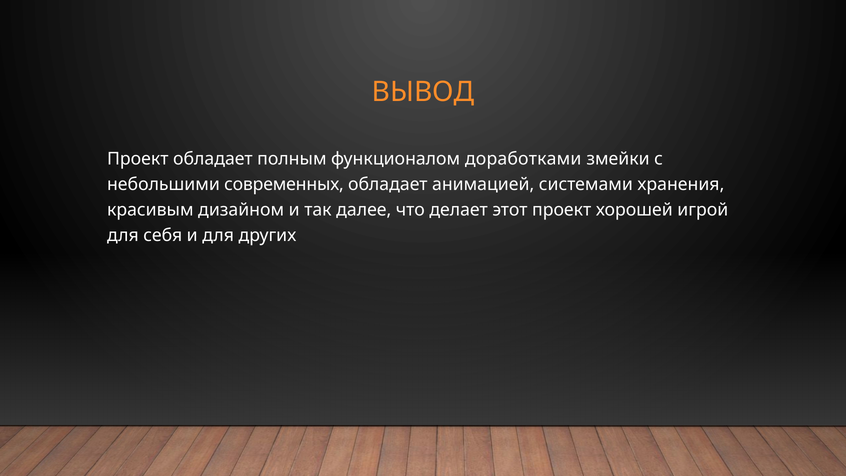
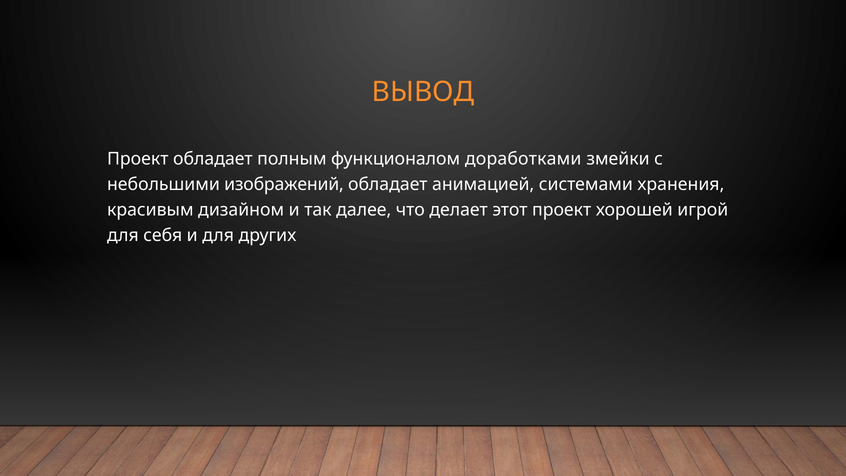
современных: современных -> изображений (284, 184)
